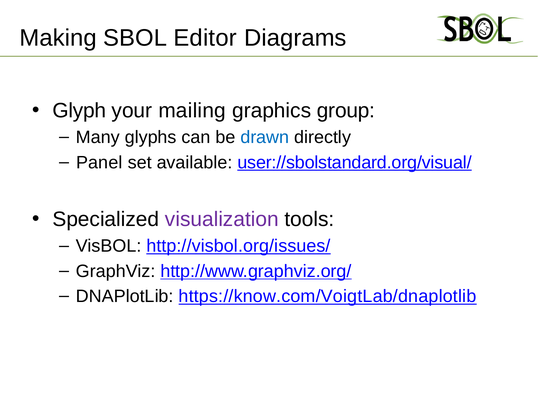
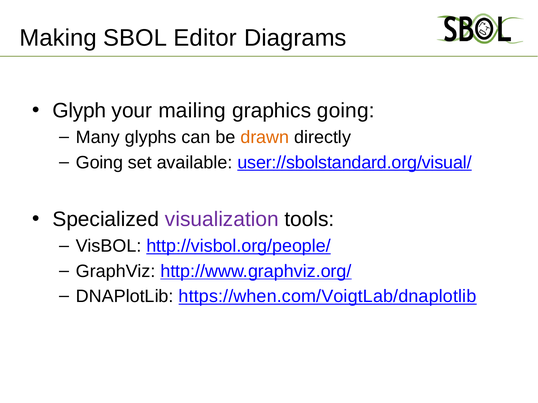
graphics group: group -> going (346, 111)
drawn colour: blue -> orange (265, 138)
Panel: Panel -> Going (100, 163)
http://visbol.org/issues/: http://visbol.org/issues/ -> http://visbol.org/people/ (239, 246)
https://know.com/VoigtLab/dnaplotlib: https://know.com/VoigtLab/dnaplotlib -> https://when.com/VoigtLab/dnaplotlib (327, 297)
